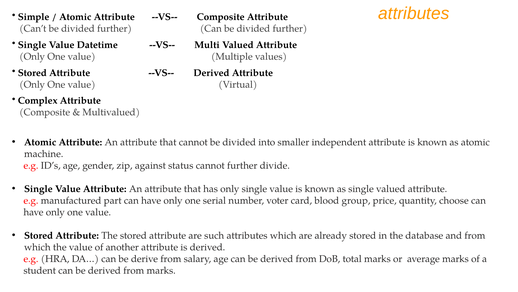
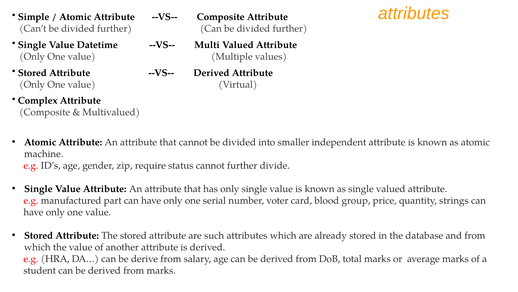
against: against -> require (150, 165)
choose: choose -> strings (454, 200)
